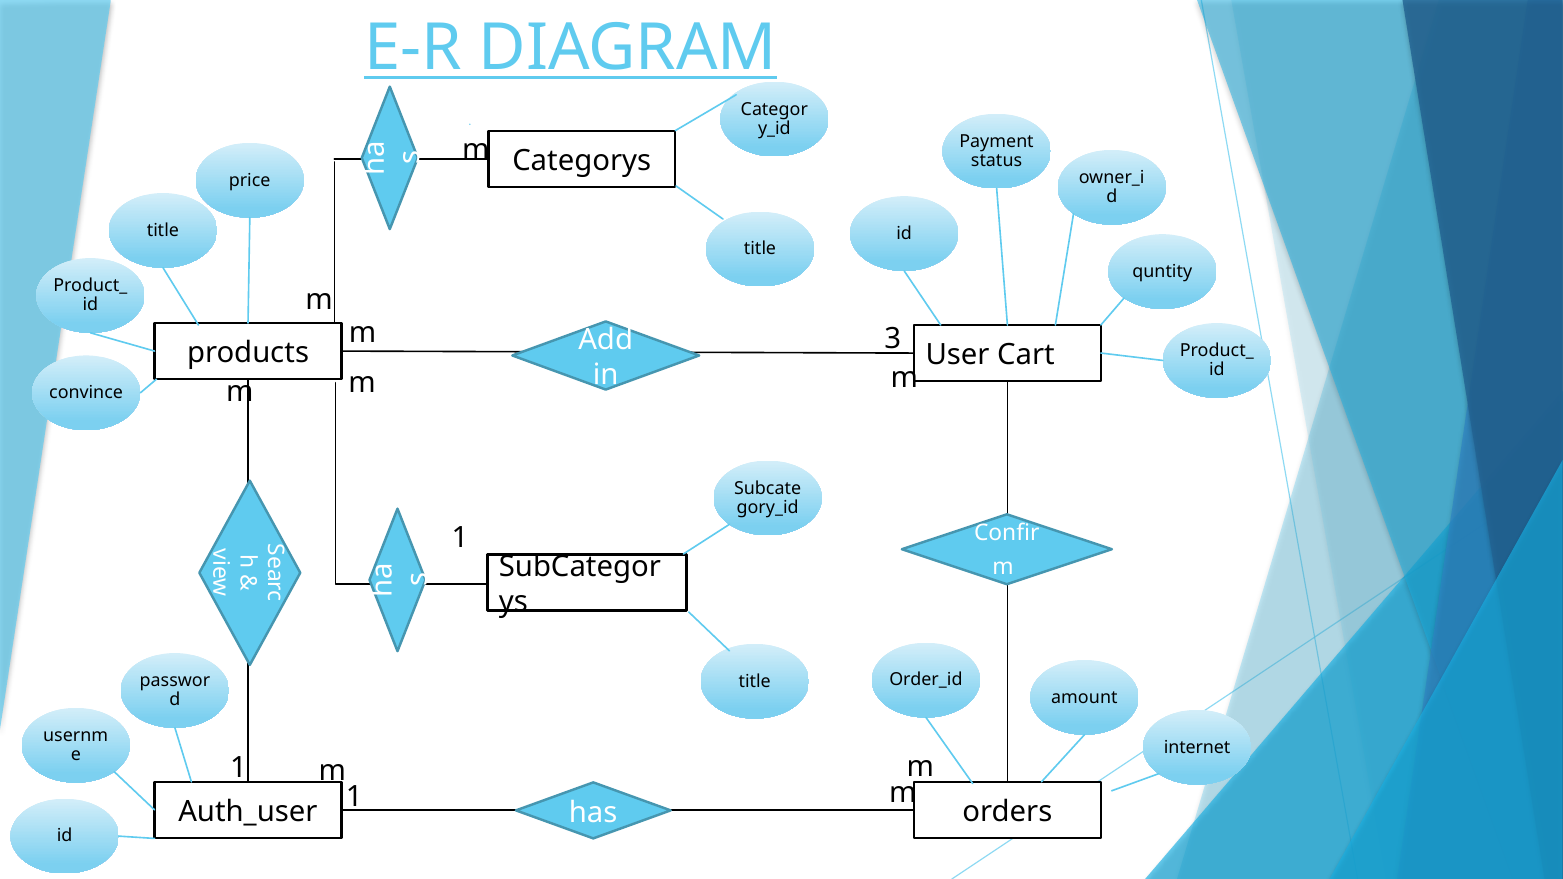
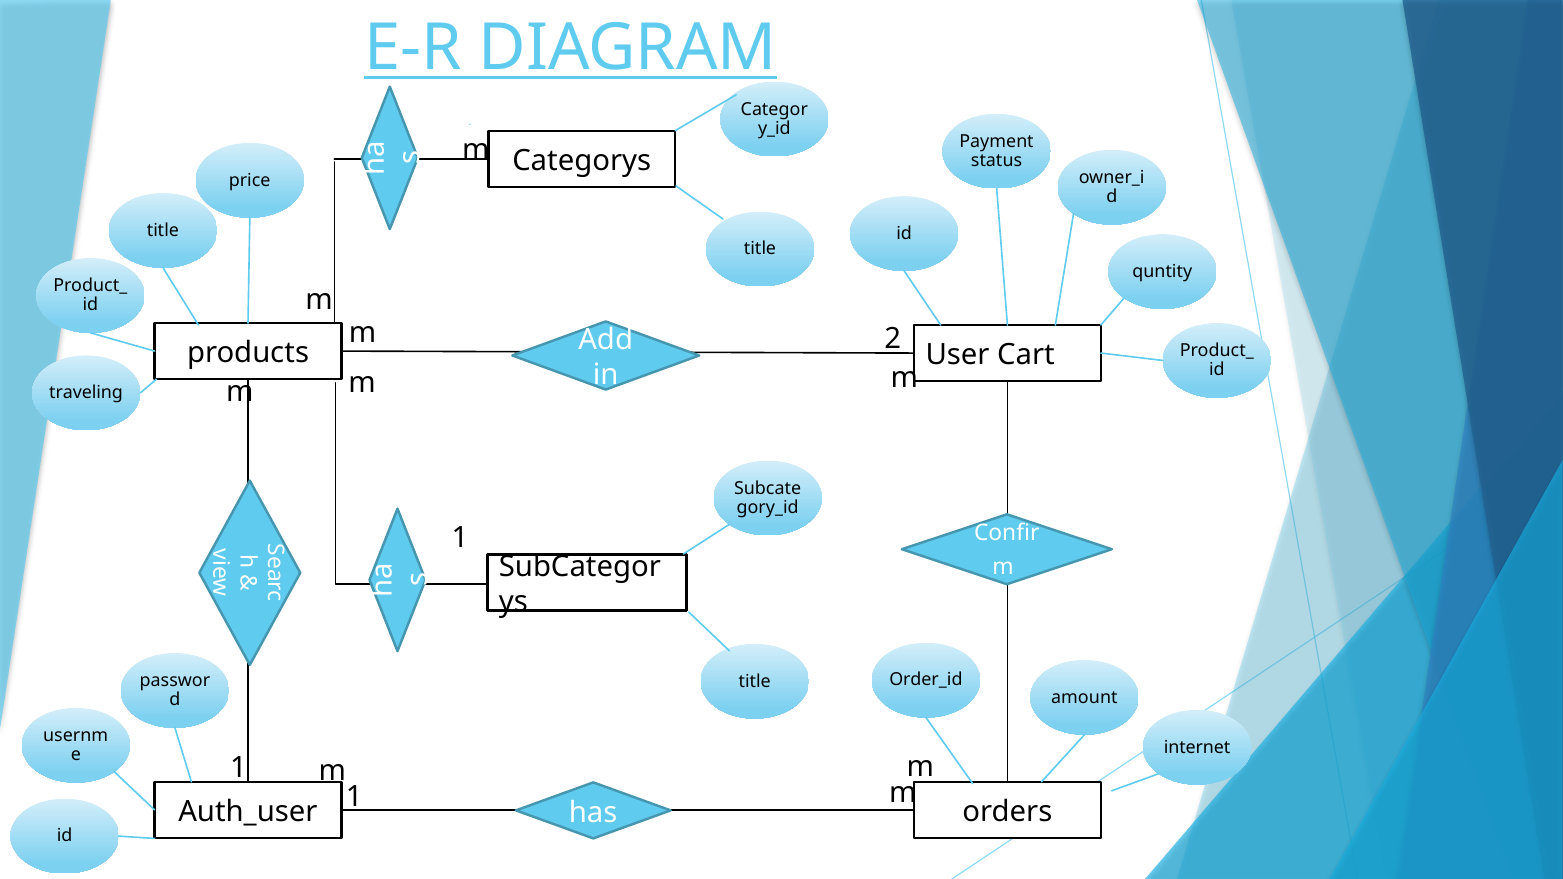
3: 3 -> 2 (893, 339)
convince: convince -> traveling (86, 393)
